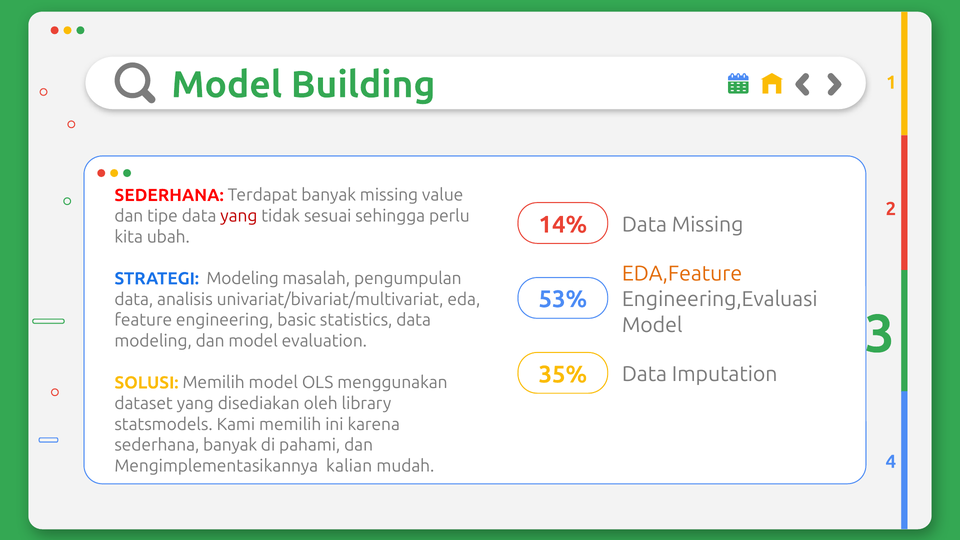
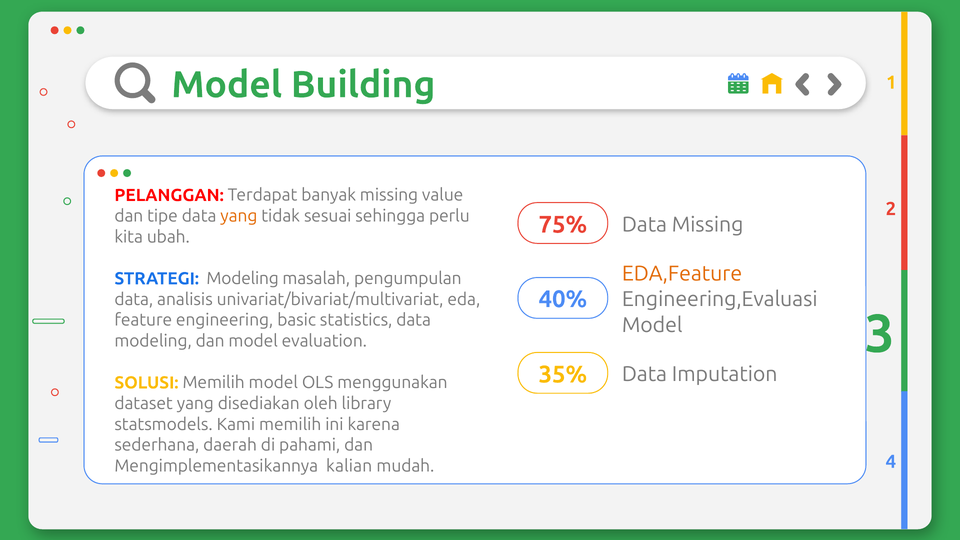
SEDERHANA: SEDERHANA -> PELANGGAN (169, 195)
yang colour: red -> orange (239, 216)
14%: 14% -> 75% (563, 225)
53%: 53% -> 40% (563, 299)
sederhana banyak: banyak -> daerah (230, 445)
